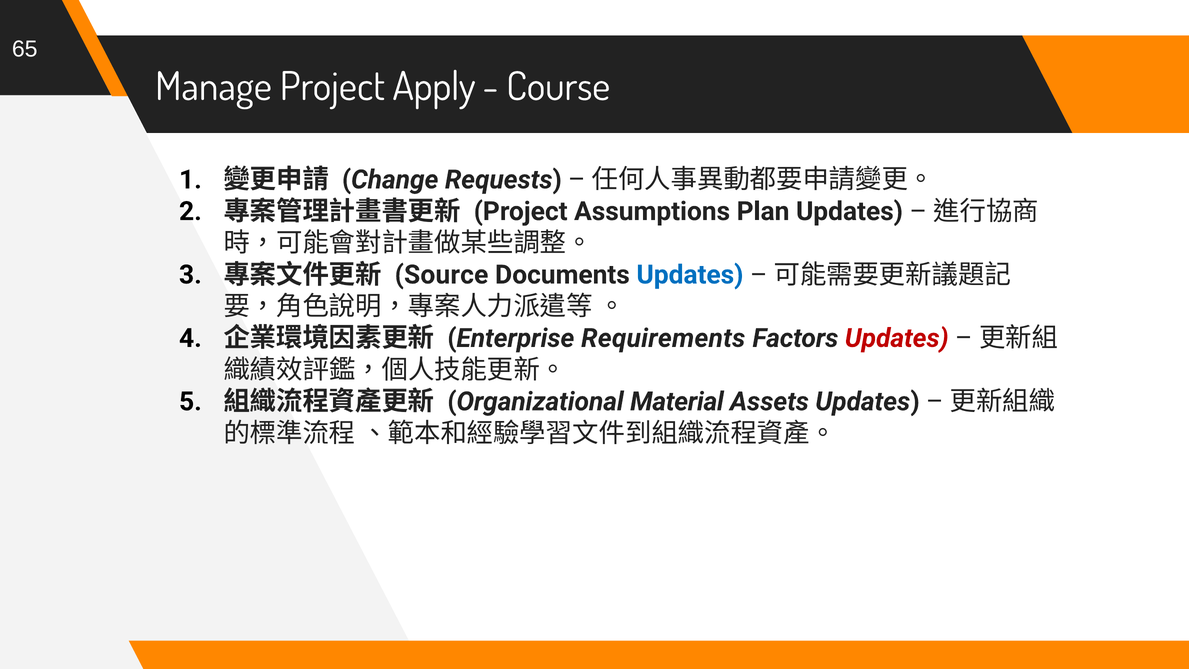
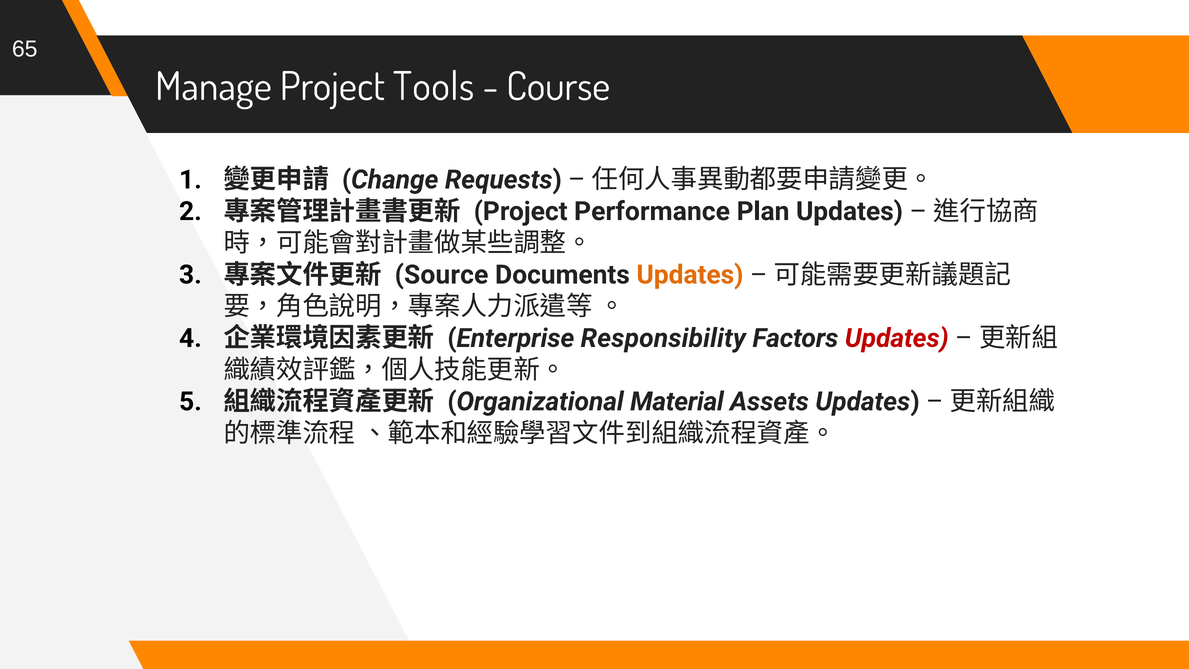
Apply: Apply -> Tools (434, 87)
Assumptions: Assumptions -> Performance (652, 211)
Updates colour: blue -> orange (690, 275)
Requirements: Requirements -> Responsibility (663, 338)
